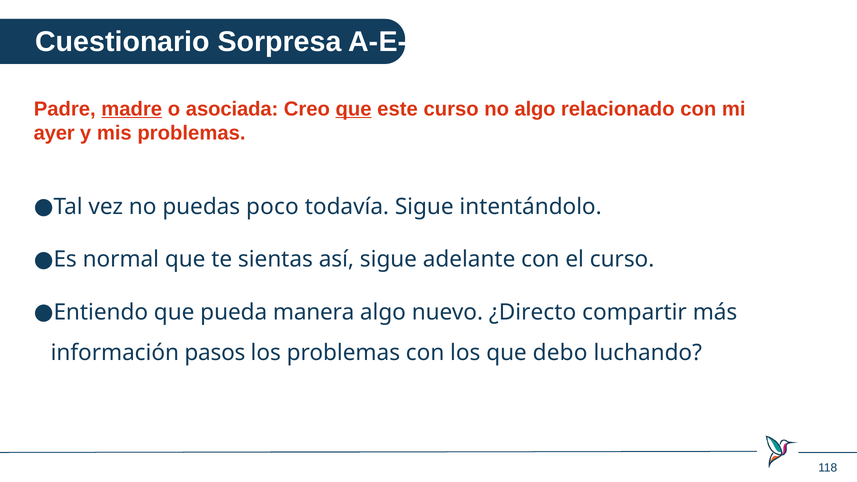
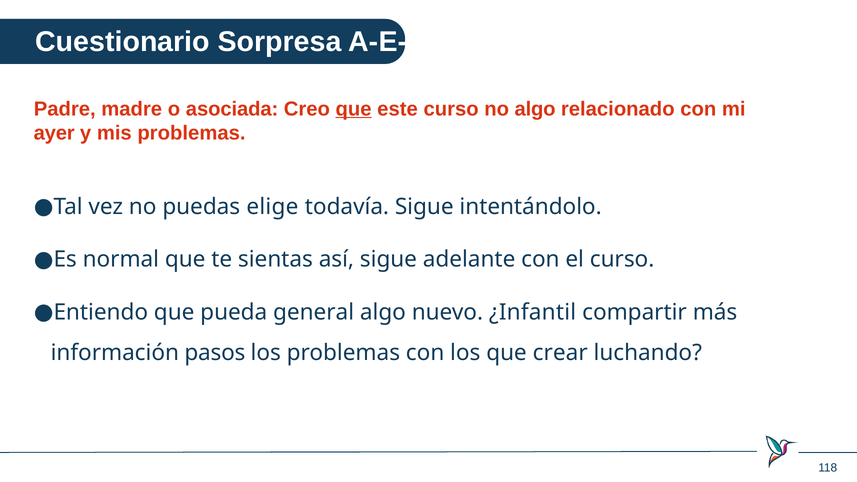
madre underline: present -> none (132, 109)
poco: poco -> elige (272, 207)
manera: manera -> general (314, 312)
¿Directo: ¿Directo -> ¿Infantil (532, 312)
debo: debo -> crear (560, 353)
